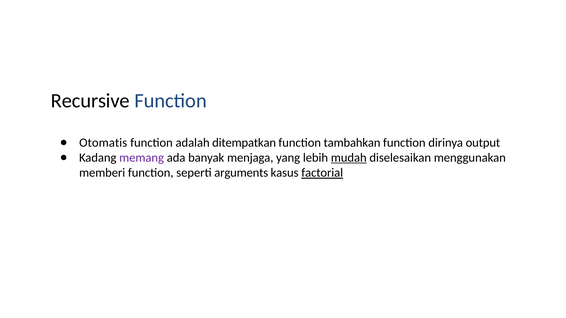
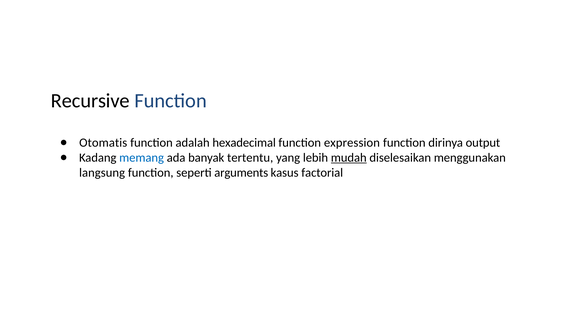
ditempatkan: ditempatkan -> hexadecimal (244, 143)
tambahkan: tambahkan -> expression (352, 143)
memang colour: purple -> blue (142, 158)
menjaga: menjaga -> tertentu (250, 158)
memberi: memberi -> langsung (102, 173)
factorial underline: present -> none (322, 173)
